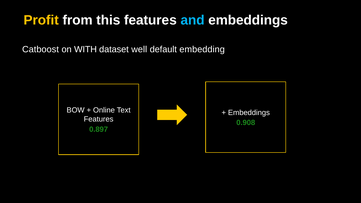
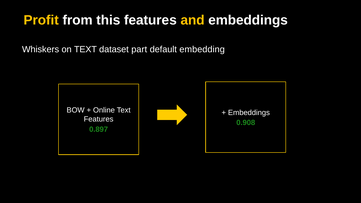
and colour: light blue -> yellow (193, 20)
Catboost: Catboost -> Whiskers (41, 49)
on WITH: WITH -> TEXT (85, 49)
well: well -> part (139, 49)
